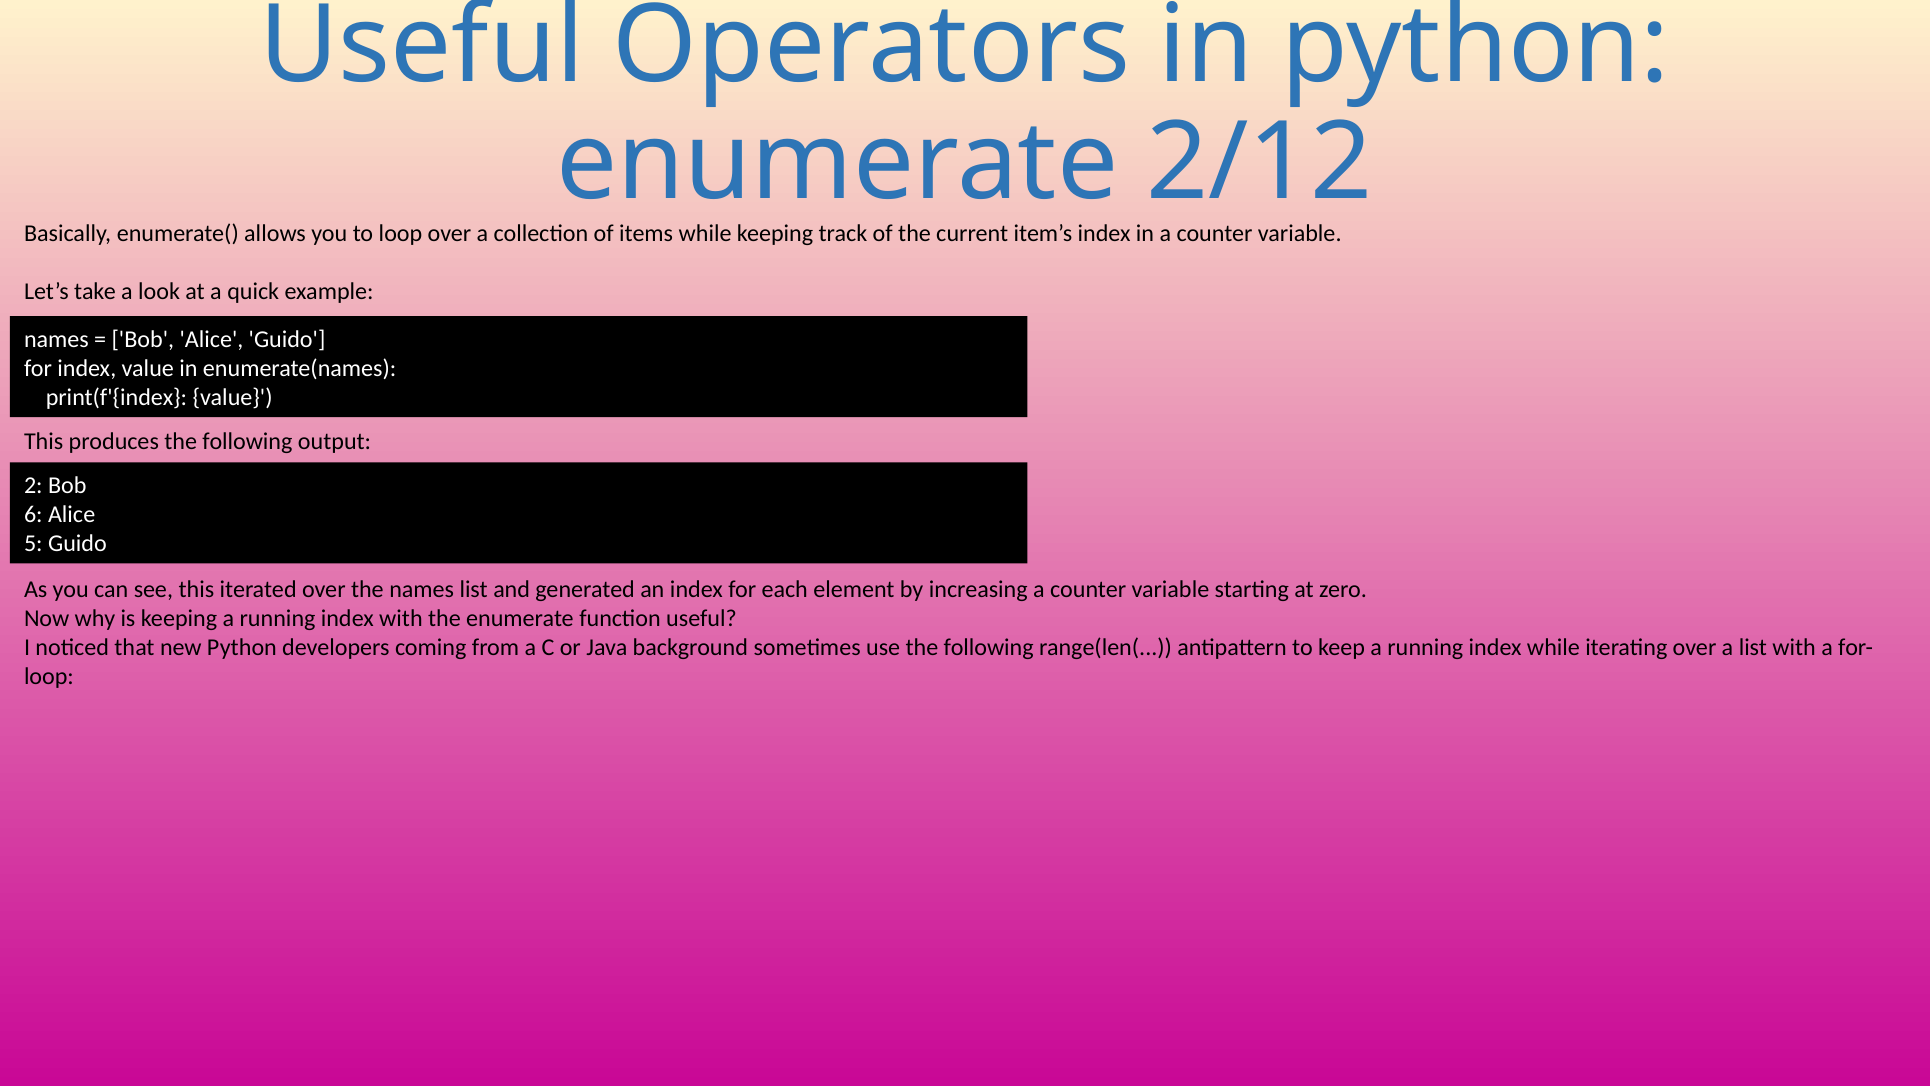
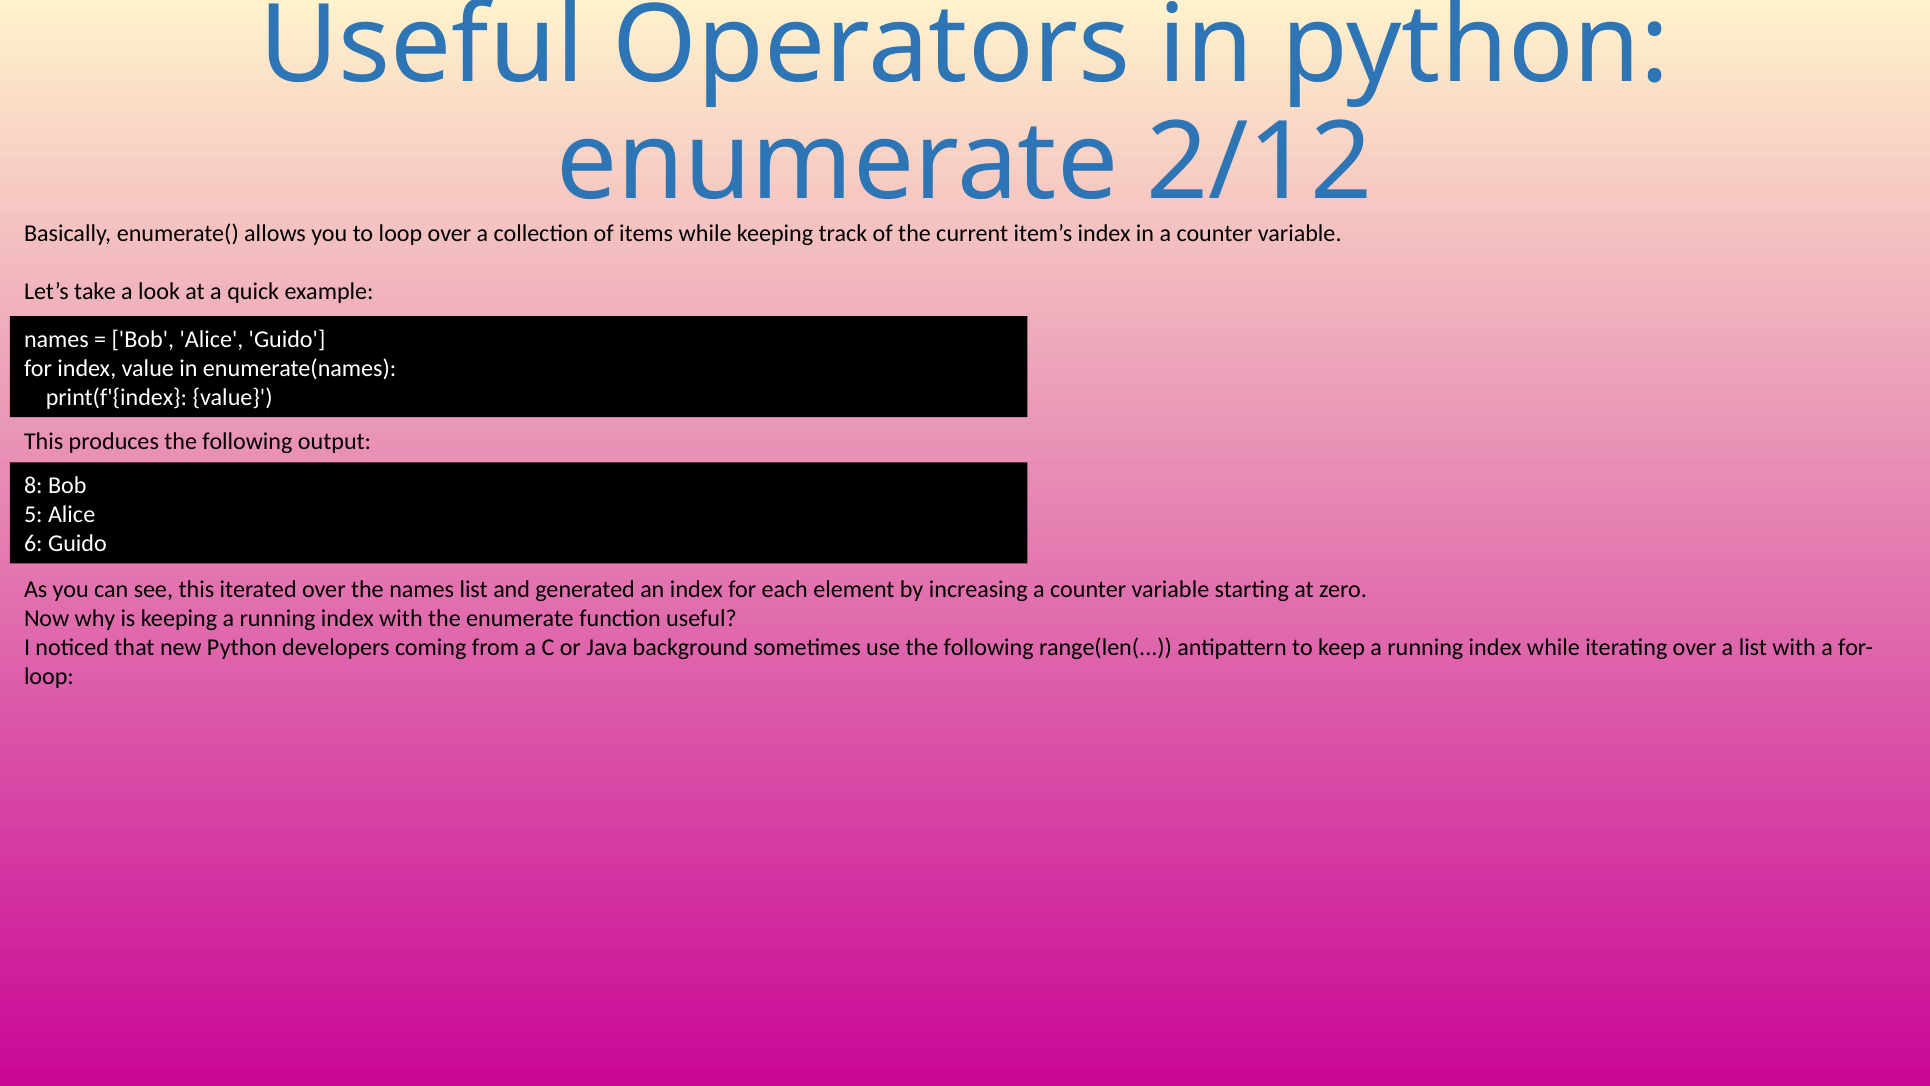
2: 2 -> 8 (33, 485)
6: 6 -> 5 (33, 514)
5: 5 -> 6 (33, 543)
